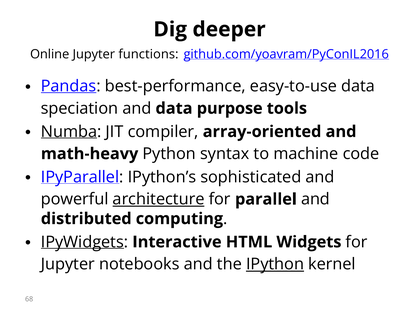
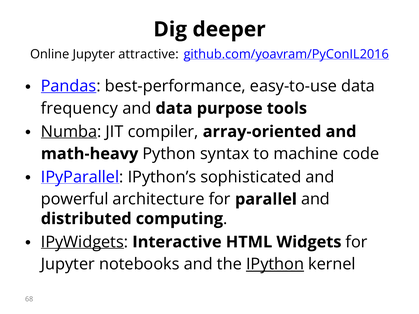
functions: functions -> attractive (148, 54)
speciation: speciation -> frequency (79, 108)
architecture underline: present -> none (159, 199)
